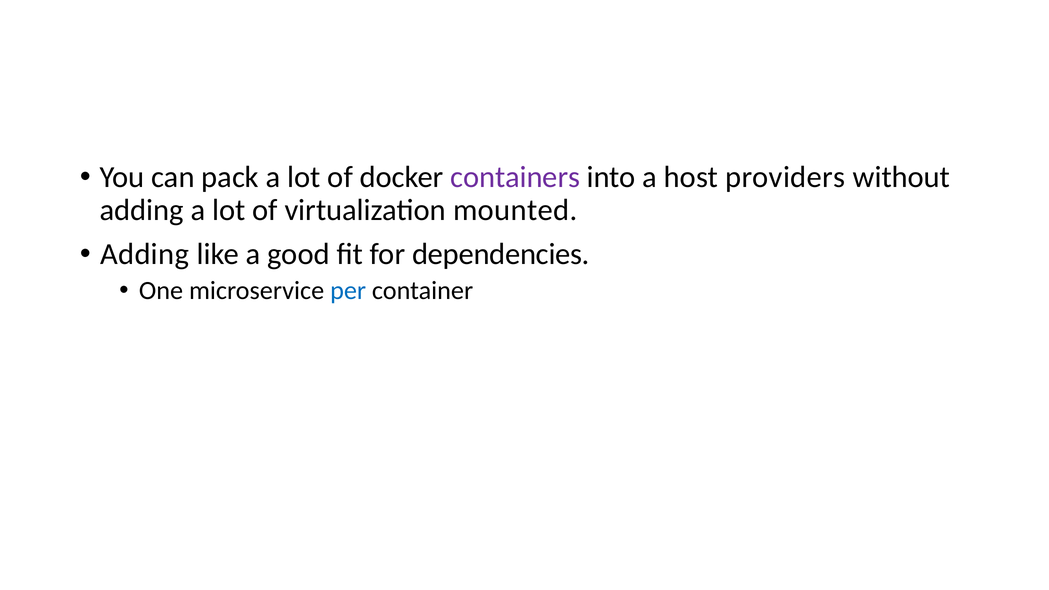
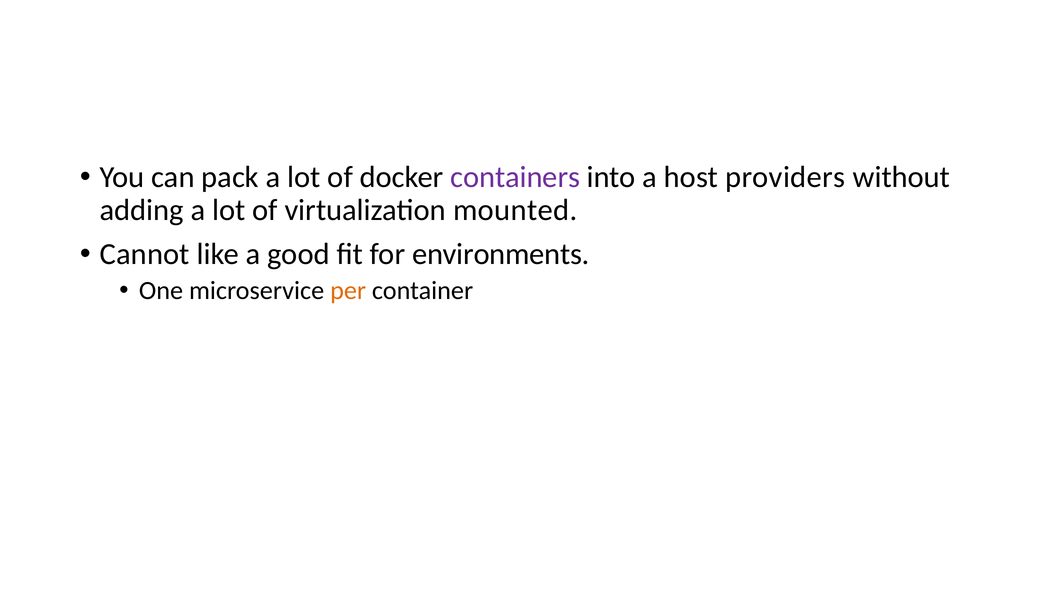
Adding: Adding -> Cannot (145, 254)
dependencies: dependencies -> environments (501, 254)
per colour: blue -> orange (348, 291)
